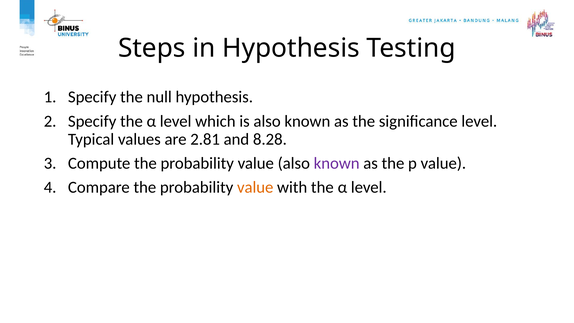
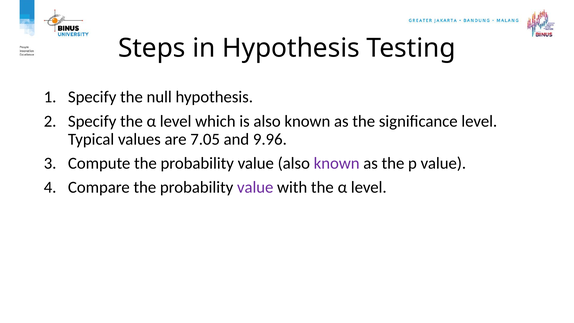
2.81: 2.81 -> 7.05 (205, 139)
8.28: 8.28 -> 9.96 (270, 139)
value colour: orange -> purple (255, 187)
